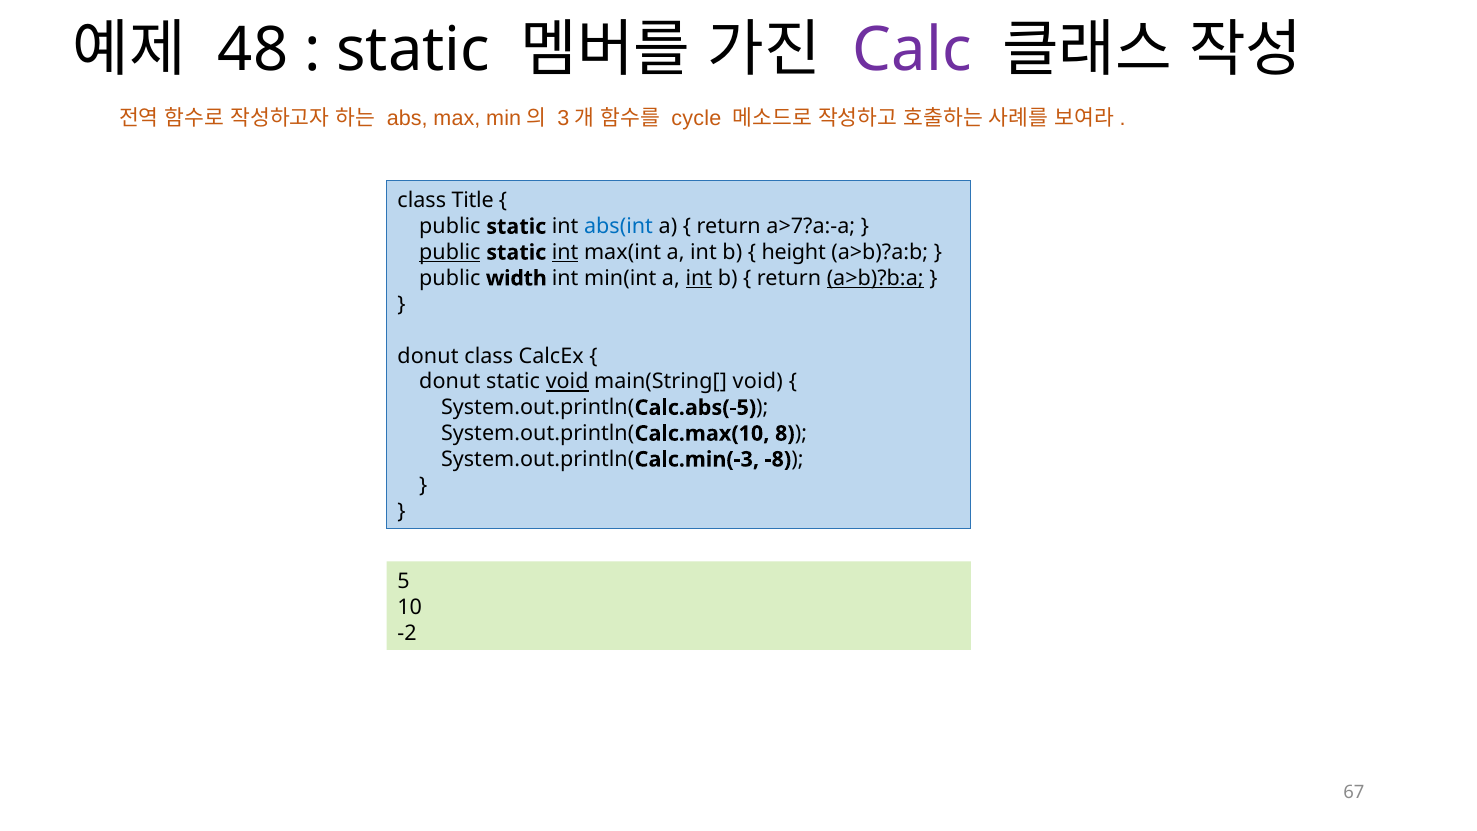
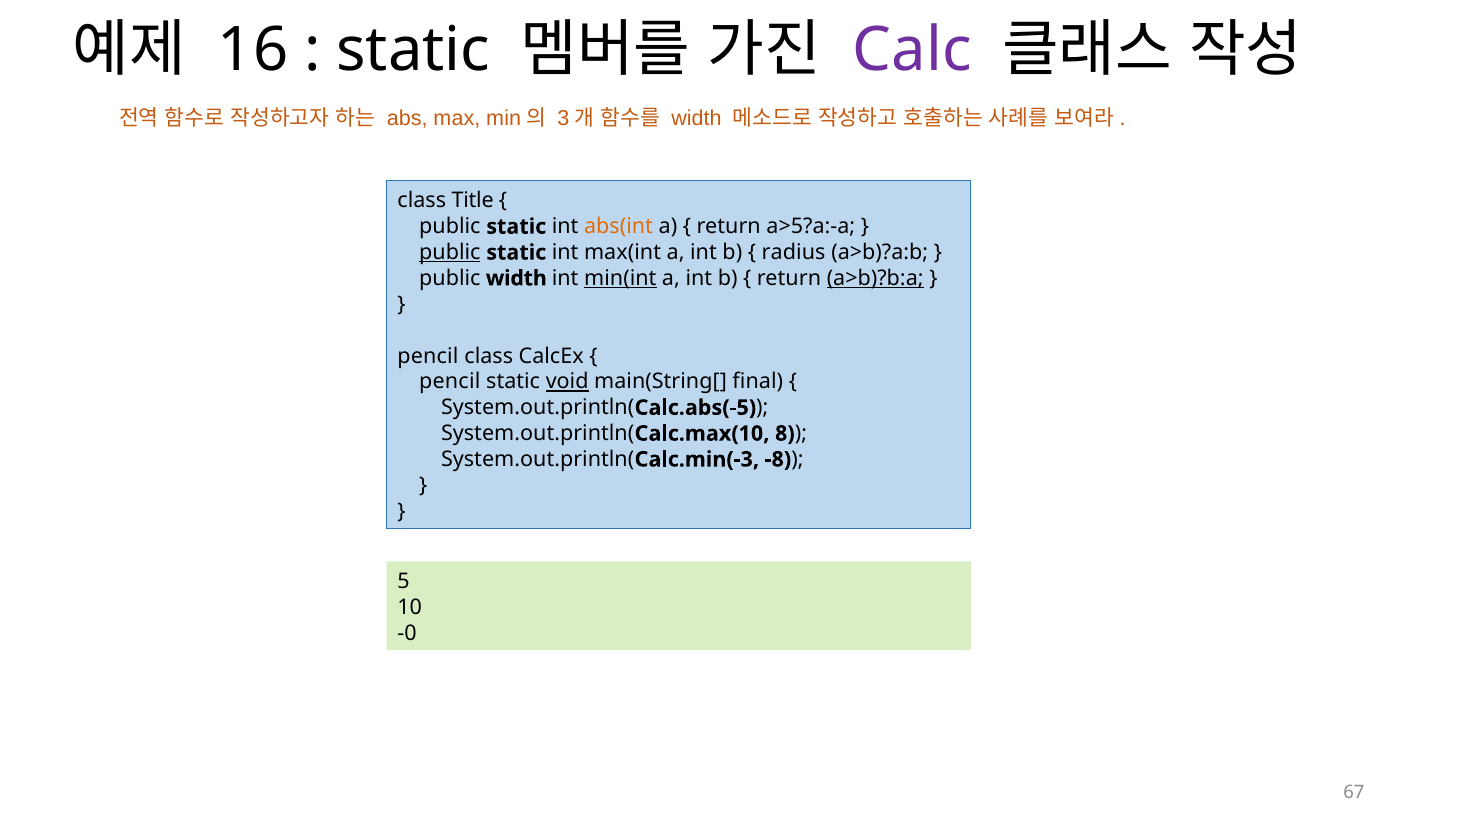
48: 48 -> 16 (253, 50)
cycle: cycle -> width (696, 119)
abs(int colour: blue -> orange (619, 227)
a>7?a:-a: a>7?a:-a -> a>5?a:-a (811, 227)
int underline: present -> none (565, 252)
height: height -> radius (794, 252)
min(int underline: none -> present (620, 278)
int underline: present -> none (699, 278)
donut: donut -> pencil (428, 356)
donut: donut -> pencil (450, 382)
main(String[ void: void -> final (758, 382)
-2: -2 -> -0 (407, 633)
